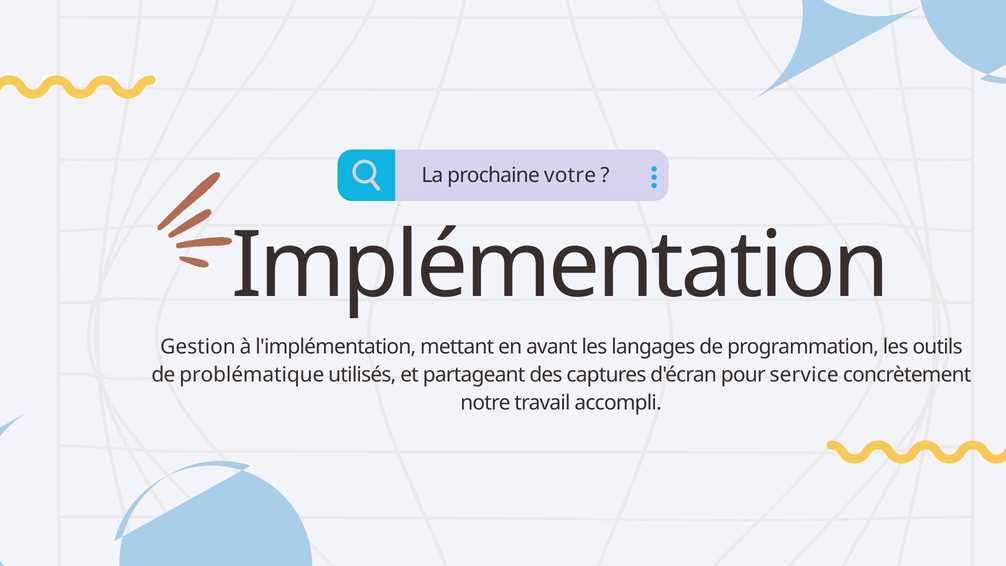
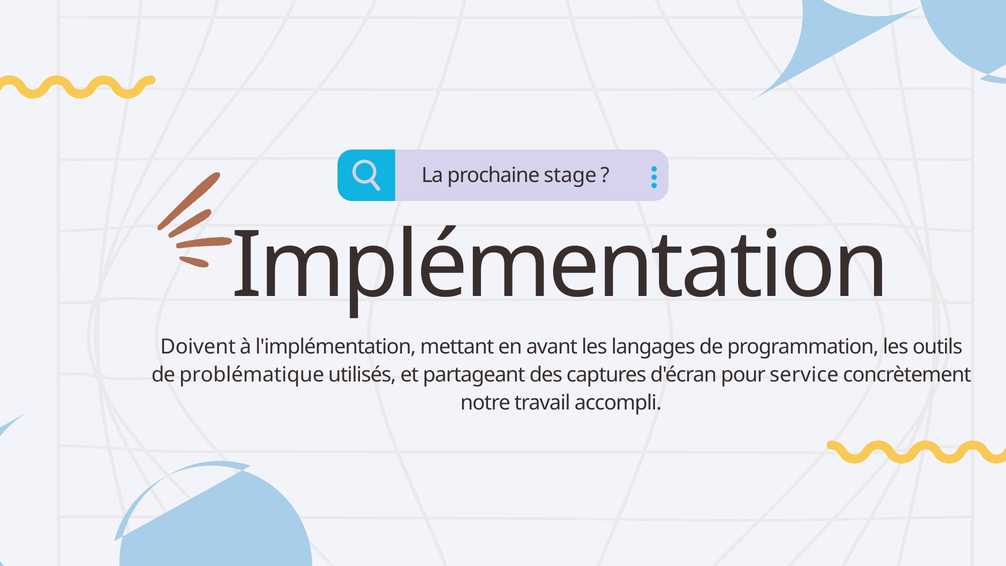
votre: votre -> stage (570, 175)
Gestion: Gestion -> Doivent (198, 347)
